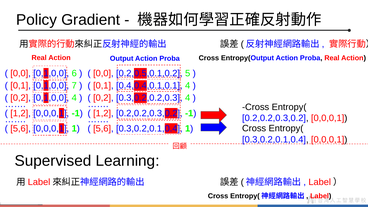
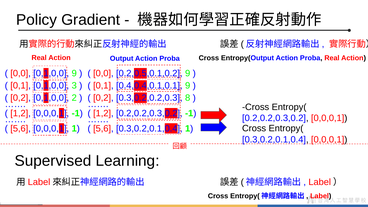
0,1,0,0 6: 6 -> 9 (74, 73)
0.2,0.5,0.1,0.2 5: 5 -> 9 (188, 73)
7: 7 -> 3 (74, 86)
0.4,0.4,0.1,0.1 4: 4 -> 9 (188, 86)
0,1,0,0 4: 4 -> 2 (74, 98)
0.3,0.2,0.2,0.3 4: 4 -> 8 (188, 98)
